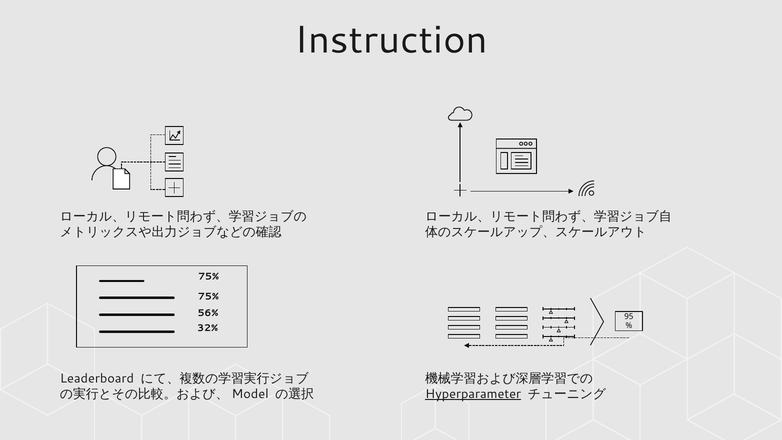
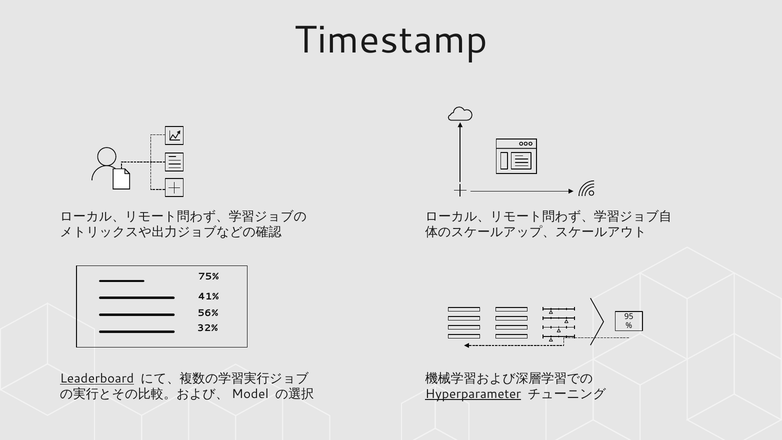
Instruction: Instruction -> Timestamp (391, 40)
75%: 75% -> 41% (208, 296)
Leaderboard underline: none -> present (97, 379)
